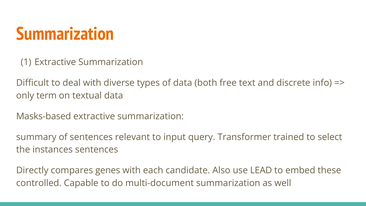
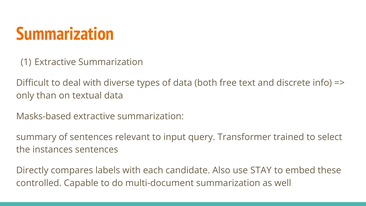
term: term -> than (46, 95)
genes: genes -> labels (108, 170)
LEAD: LEAD -> STAY (261, 170)
